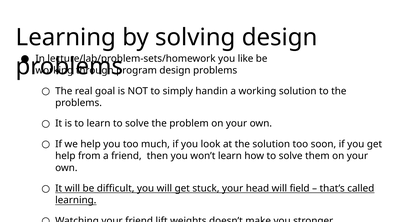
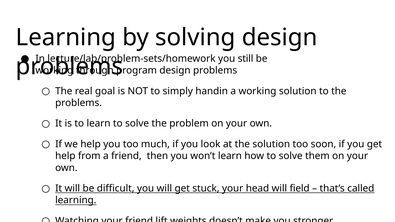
like: like -> still (246, 59)
